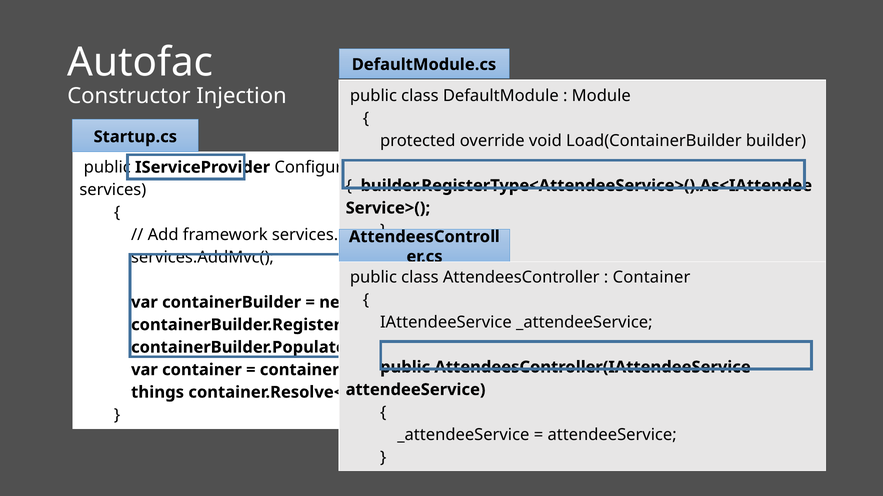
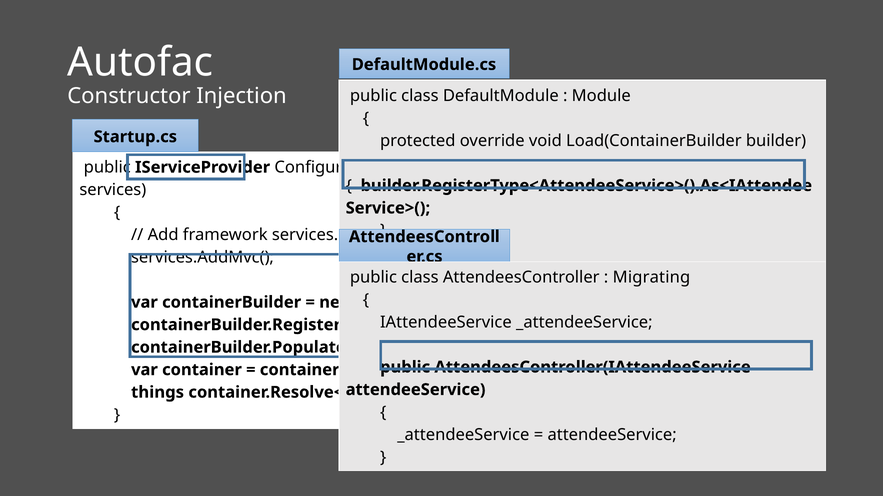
Container: Container -> Migrating (651, 278)
